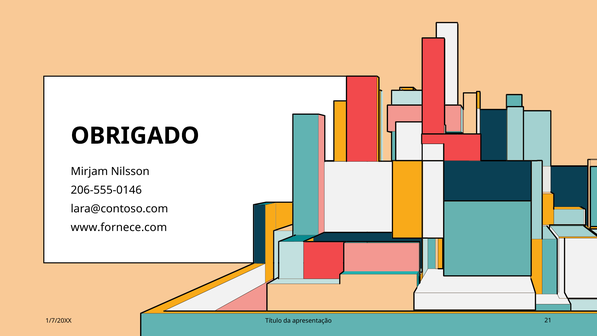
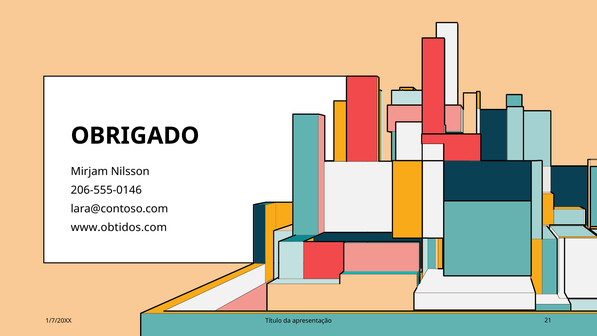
www.fornece.com: www.fornece.com -> www.obtidos.com (119, 227)
